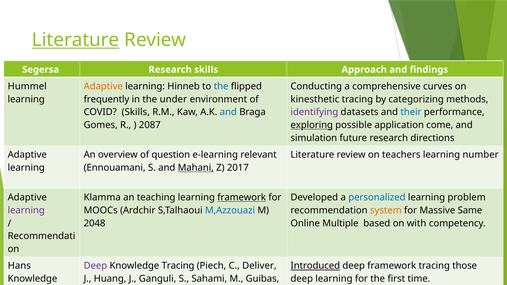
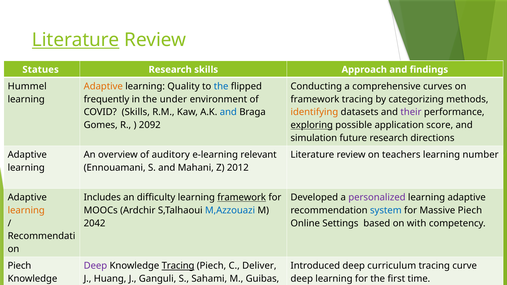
Segersa: Segersa -> Statues (41, 70)
Hinneb: Hinneb -> Quality (184, 86)
kinesthetic: kinesthetic -> framework (315, 99)
identifying colour: purple -> orange (314, 112)
their colour: blue -> purple (411, 112)
2087: 2087 -> 2092 (150, 125)
come: come -> score (440, 125)
question: question -> auditory (171, 155)
Mahani underline: present -> none (196, 168)
2017: 2017 -> 2012 (238, 168)
Klamma: Klamma -> Includes (102, 197)
teaching: teaching -> difficulty (156, 197)
personalized colour: blue -> purple (377, 197)
problem: problem -> adaptive (467, 197)
learning colour: purple -> orange (26, 210)
system colour: orange -> blue (386, 210)
Massive Same: Same -> Piech (470, 210)
2048: 2048 -> 2042 (95, 223)
Multiple: Multiple -> Settings (340, 223)
Hans: Hans -> Piech (19, 266)
Tracing underline: none -> present (178, 266)
Introduced underline: present -> none (315, 266)
deep framework: framework -> curriculum (392, 266)
those: those -> curve (465, 266)
